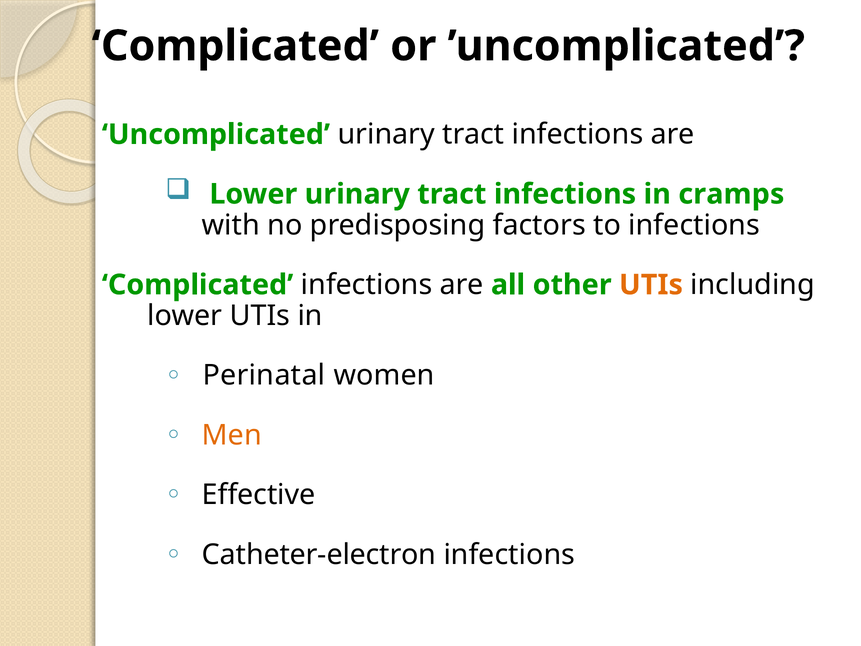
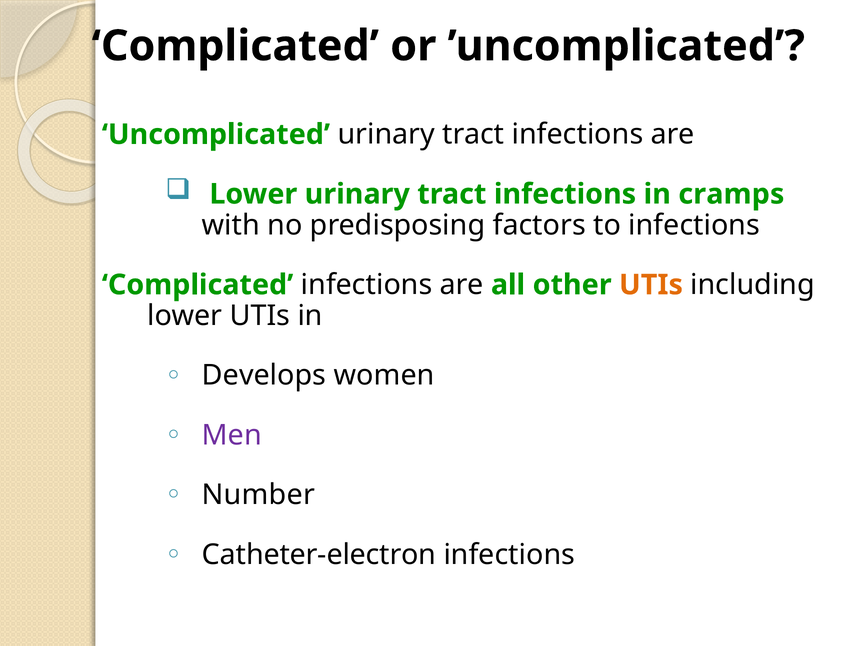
Perinatal: Perinatal -> Develops (264, 375)
Men colour: orange -> purple (232, 435)
Effective: Effective -> Number (259, 495)
